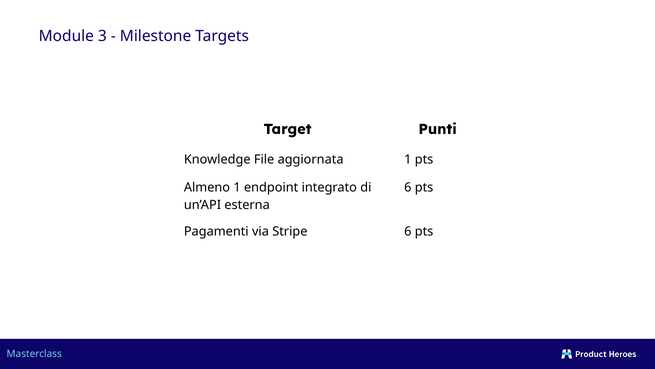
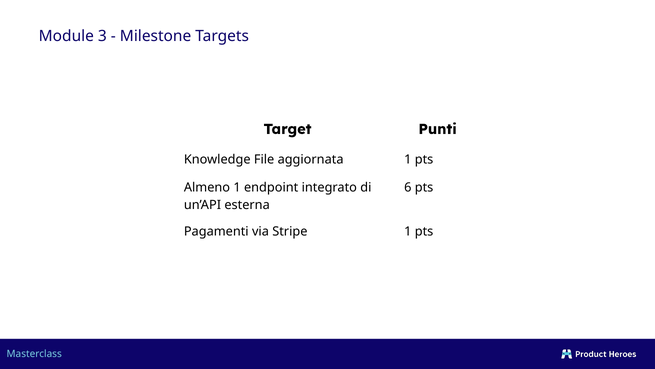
Stripe 6: 6 -> 1 (408, 231)
